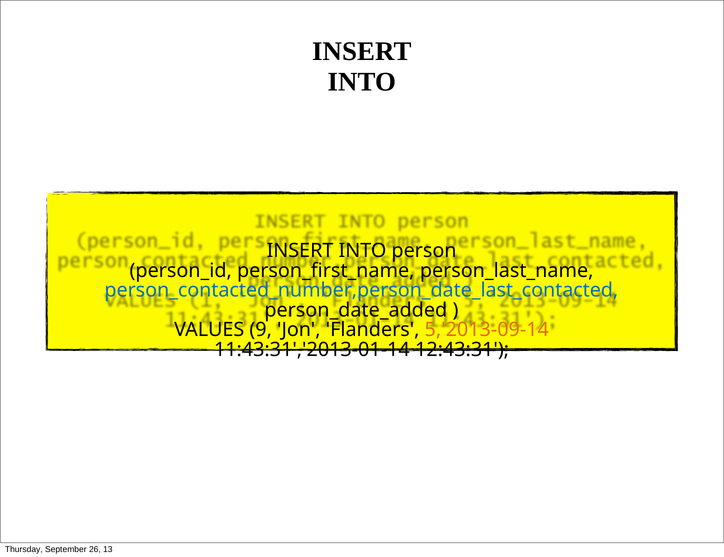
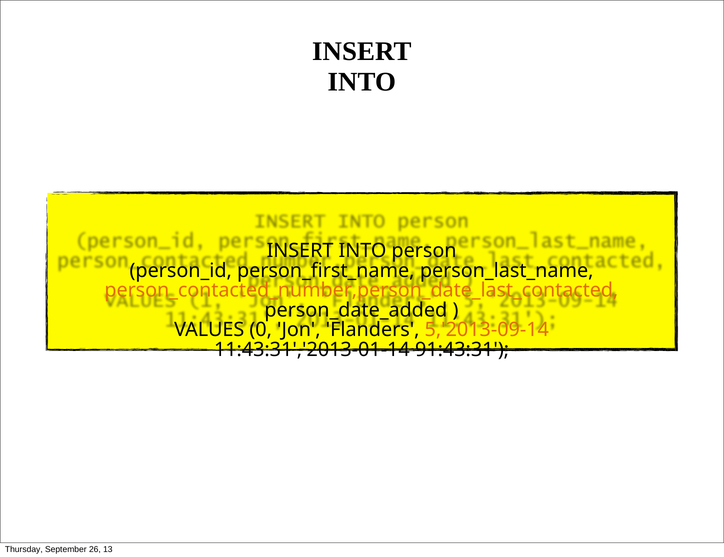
person_contacted_number,person_date_last_contacted colour: blue -> orange (361, 290)
9: 9 -> 0 (261, 330)
12:43:31: 12:43:31 -> 91:43:31 (462, 350)
